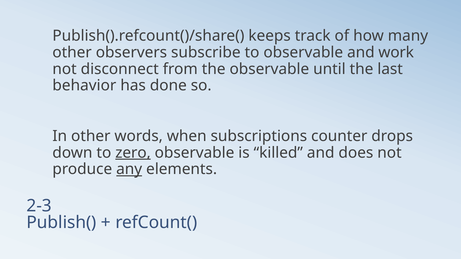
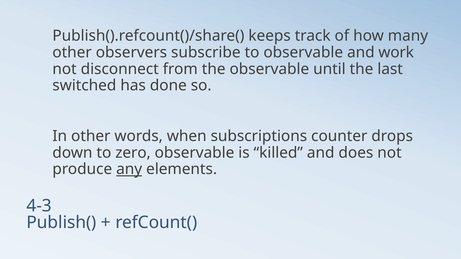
behavior: behavior -> switched (84, 86)
zero underline: present -> none (133, 153)
2-3: 2-3 -> 4-3 (39, 206)
